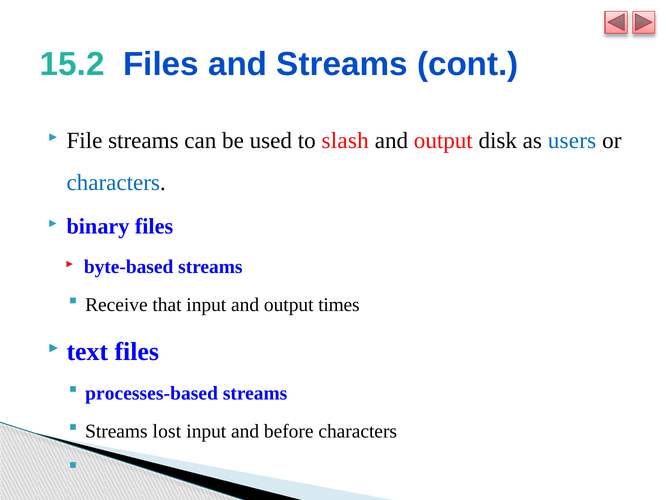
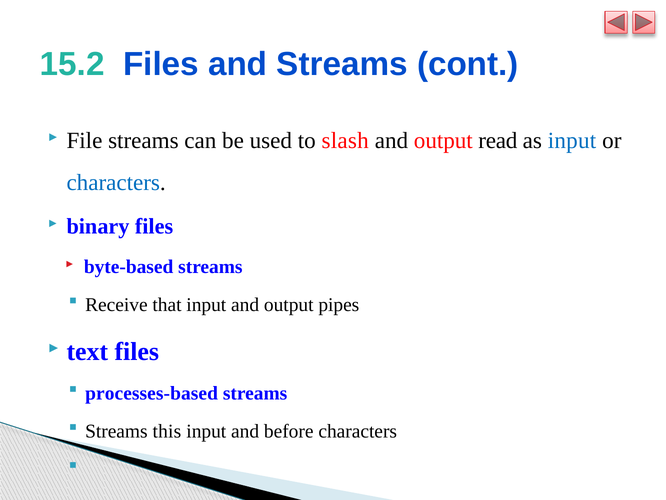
disk: disk -> read (498, 141)
as users: users -> input (572, 141)
times: times -> pipes (339, 304)
lost: lost -> this (167, 431)
